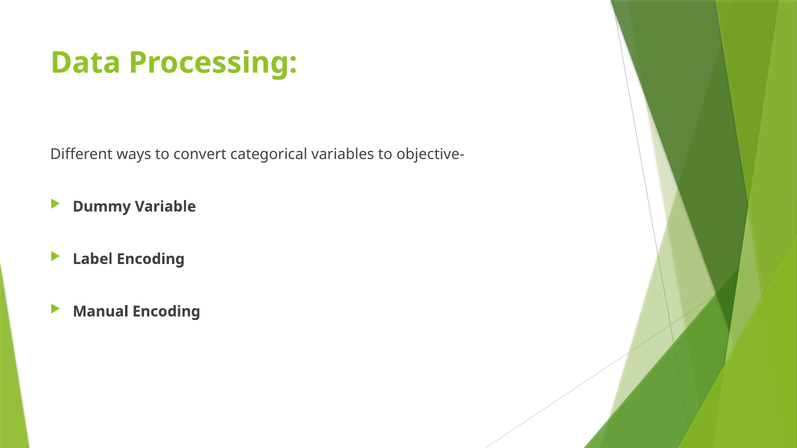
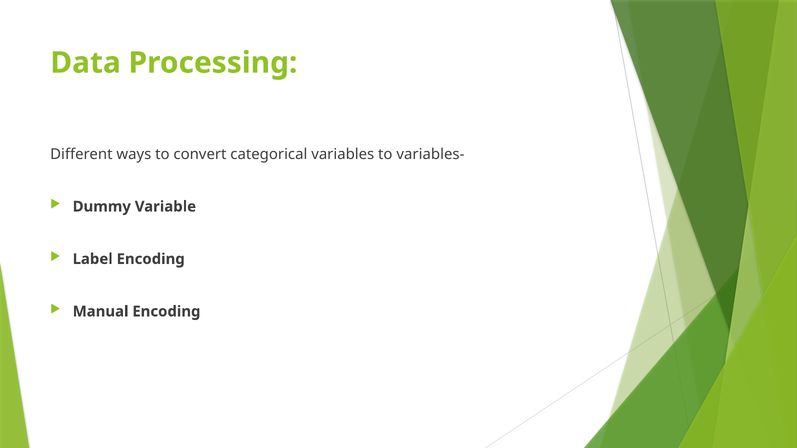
objective-: objective- -> variables- (430, 154)
